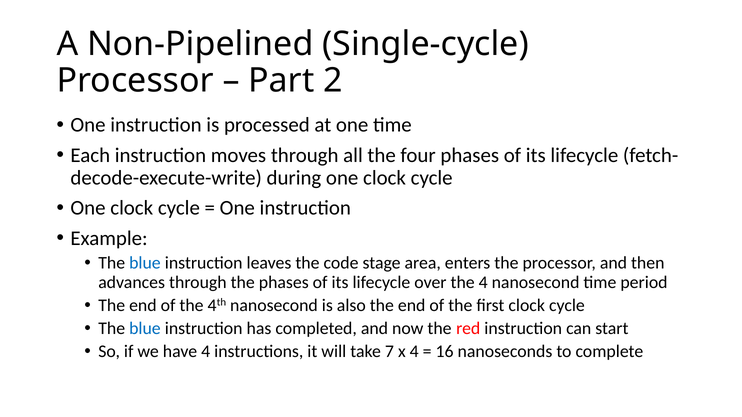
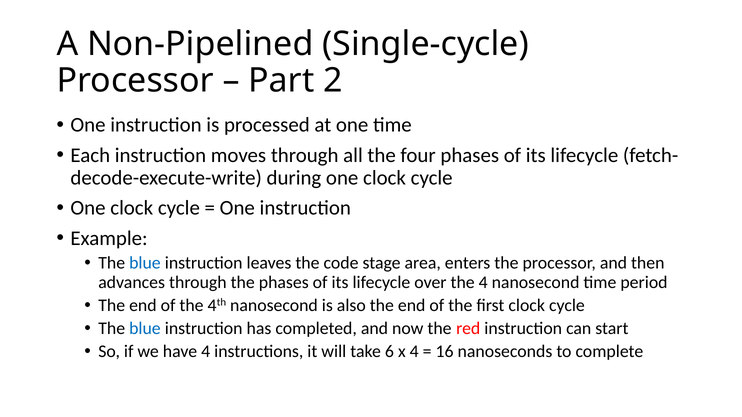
7: 7 -> 6 (389, 352)
